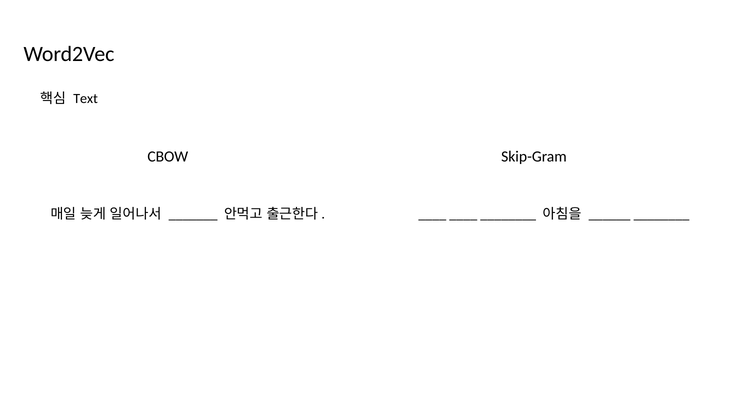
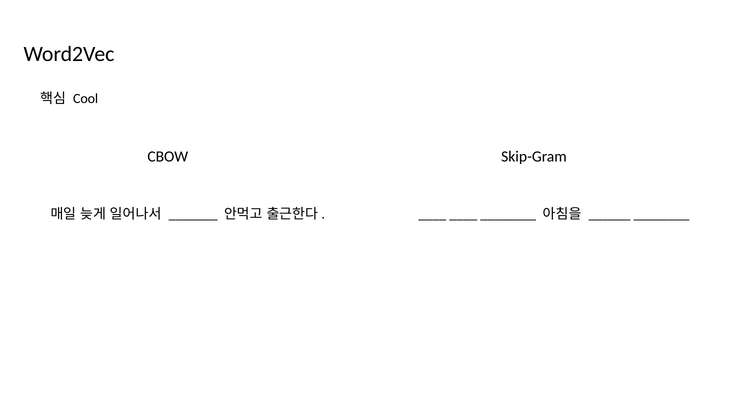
Text: Text -> Cool (86, 99)
